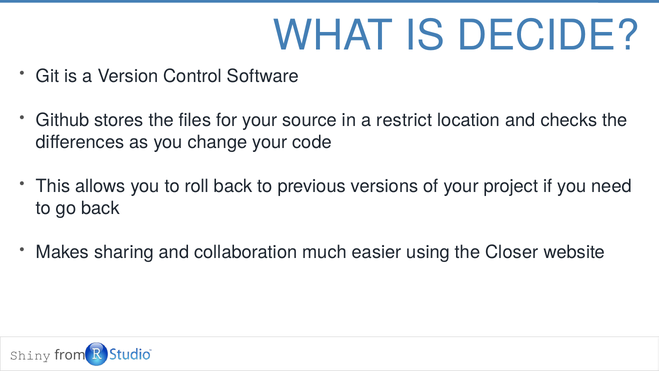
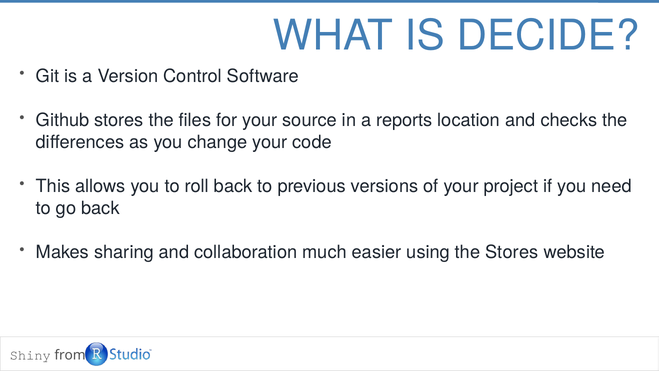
restrict: restrict -> reports (404, 120)
the Closer: Closer -> Stores (512, 252)
